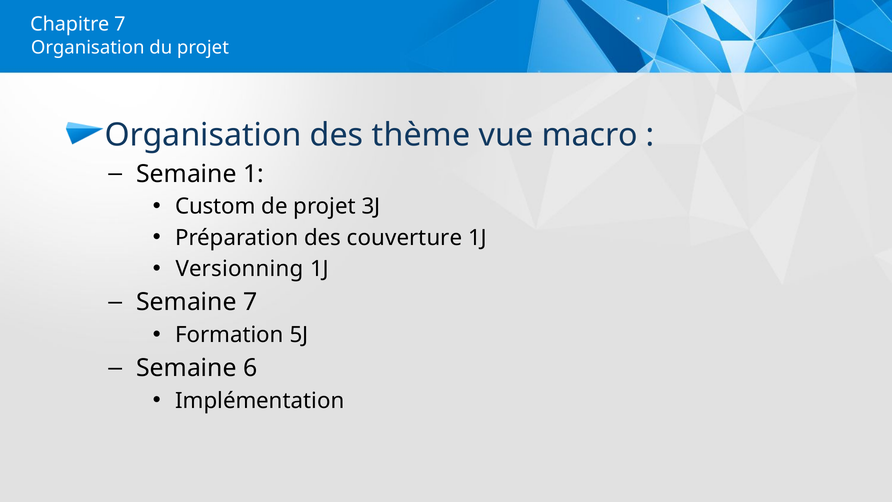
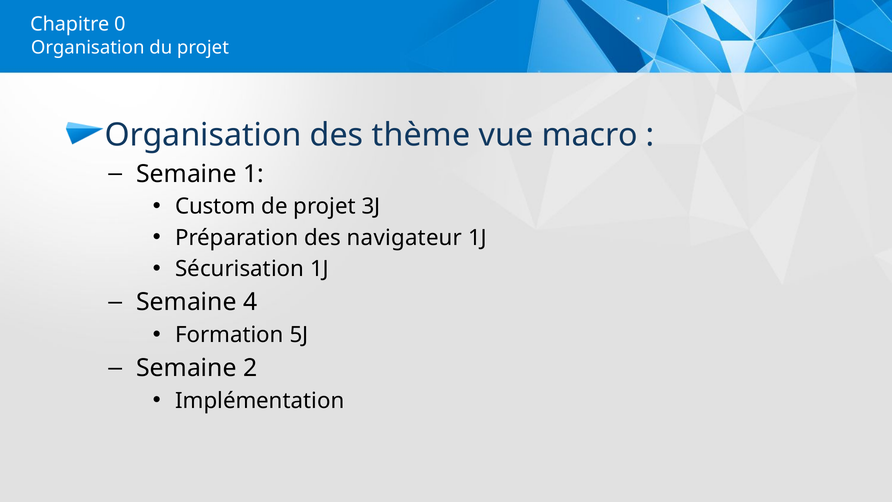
Chapitre 7: 7 -> 0 (120, 24)
couverture: couverture -> navigateur (405, 238)
Versionning: Versionning -> Sécurisation (240, 269)
Semaine 7: 7 -> 4 (250, 302)
6: 6 -> 2 (250, 368)
